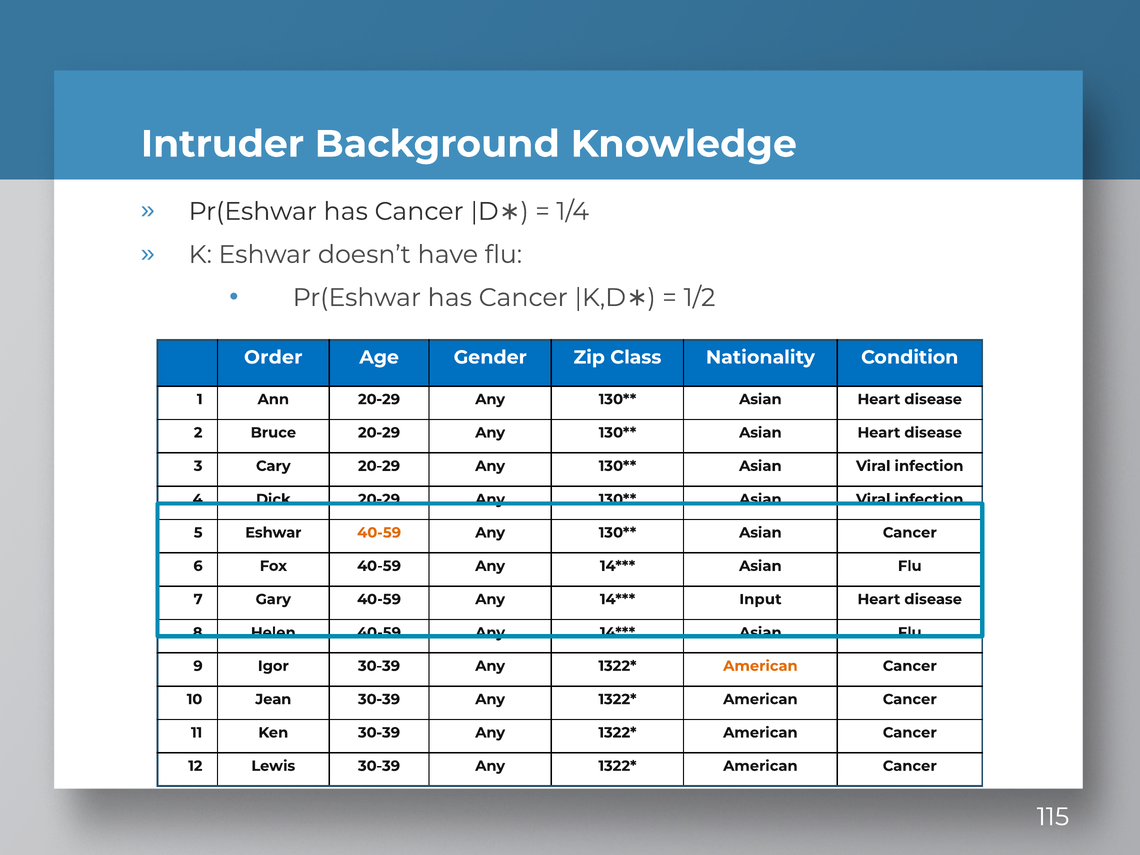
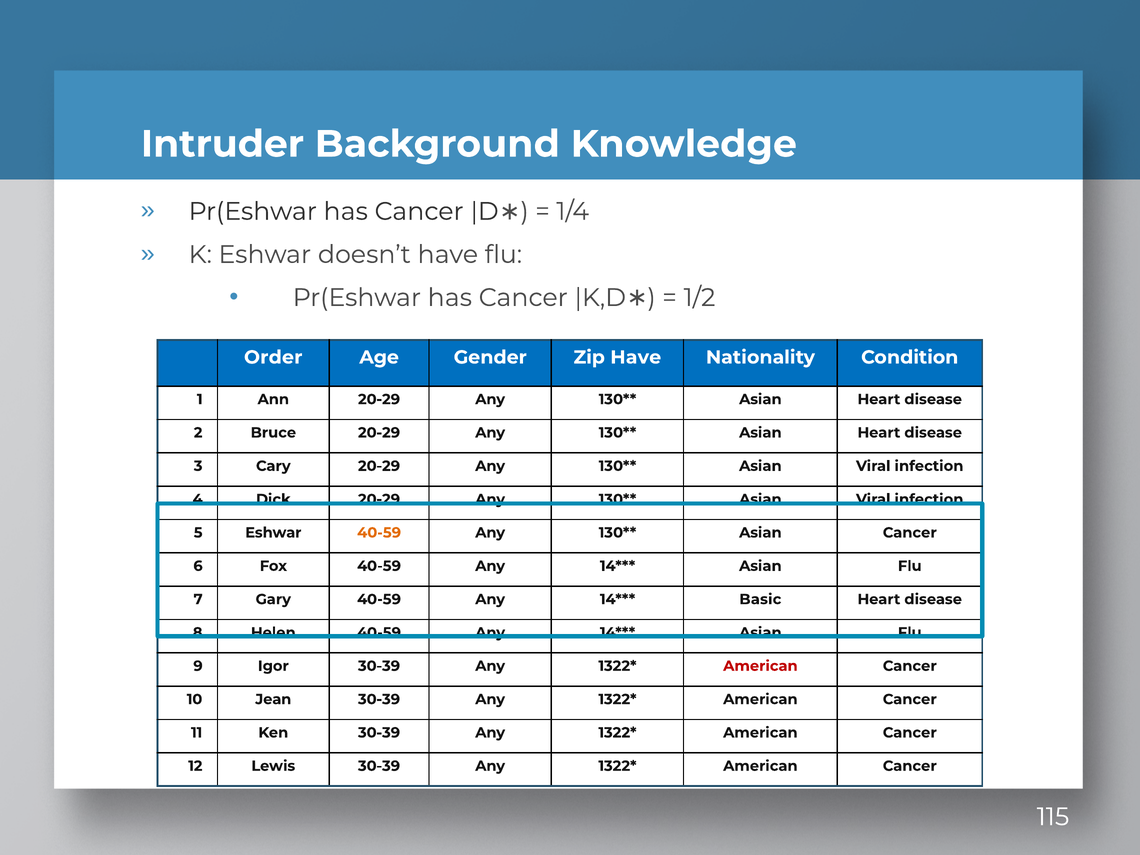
Zip Class: Class -> Have (636, 357)
Input: Input -> Basic (760, 599)
American colour: orange -> red (760, 666)
